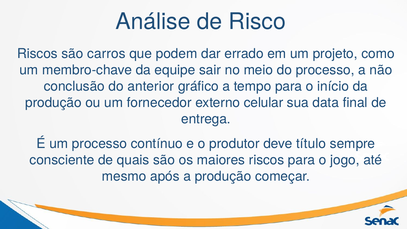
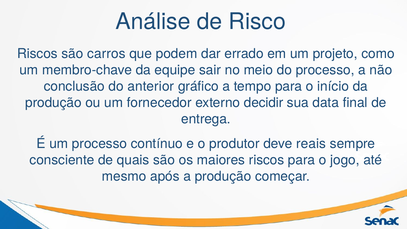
celular: celular -> decidir (264, 103)
título: título -> reais (311, 144)
